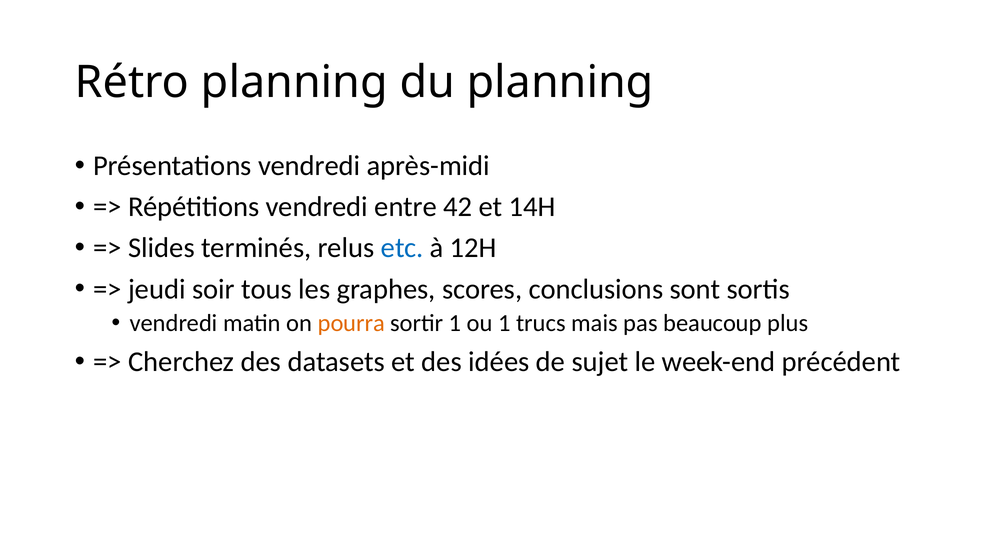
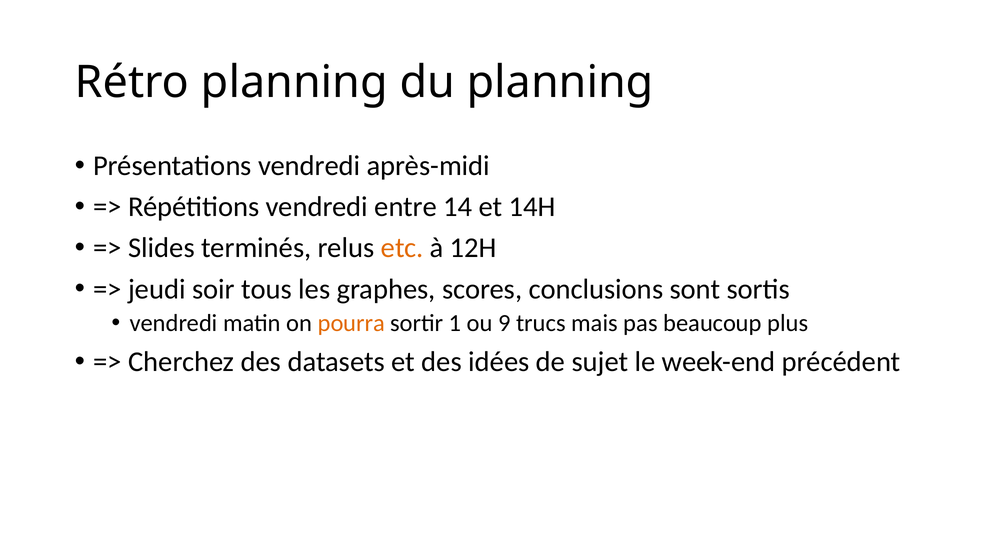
42: 42 -> 14 (458, 207)
etc colour: blue -> orange (402, 248)
ou 1: 1 -> 9 (505, 323)
